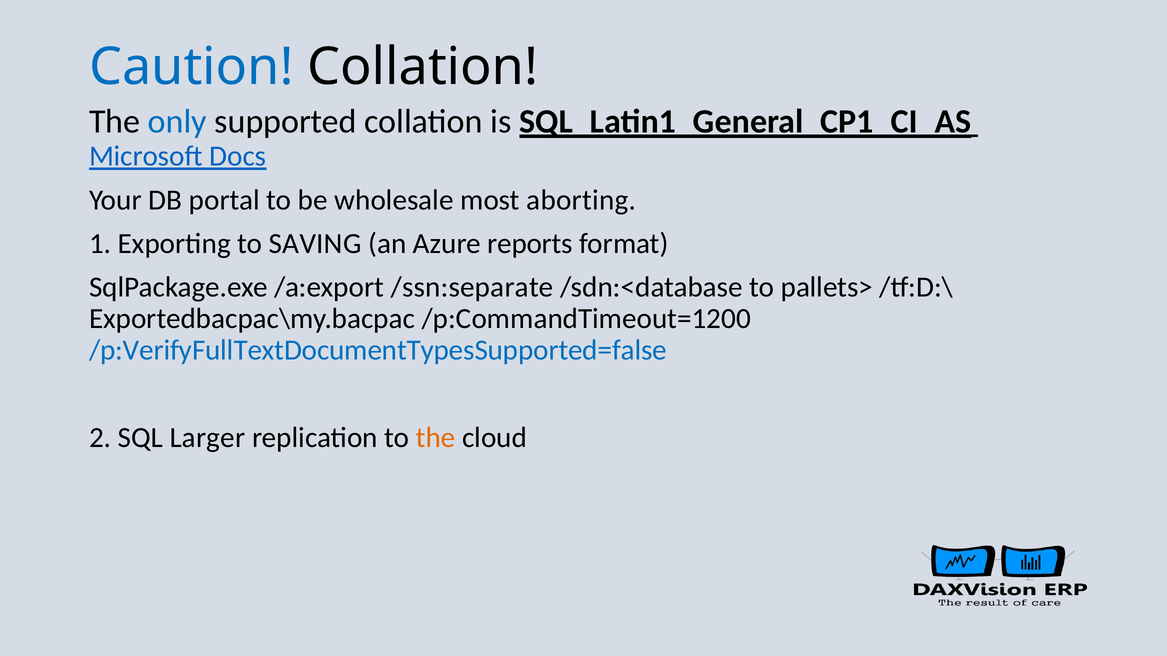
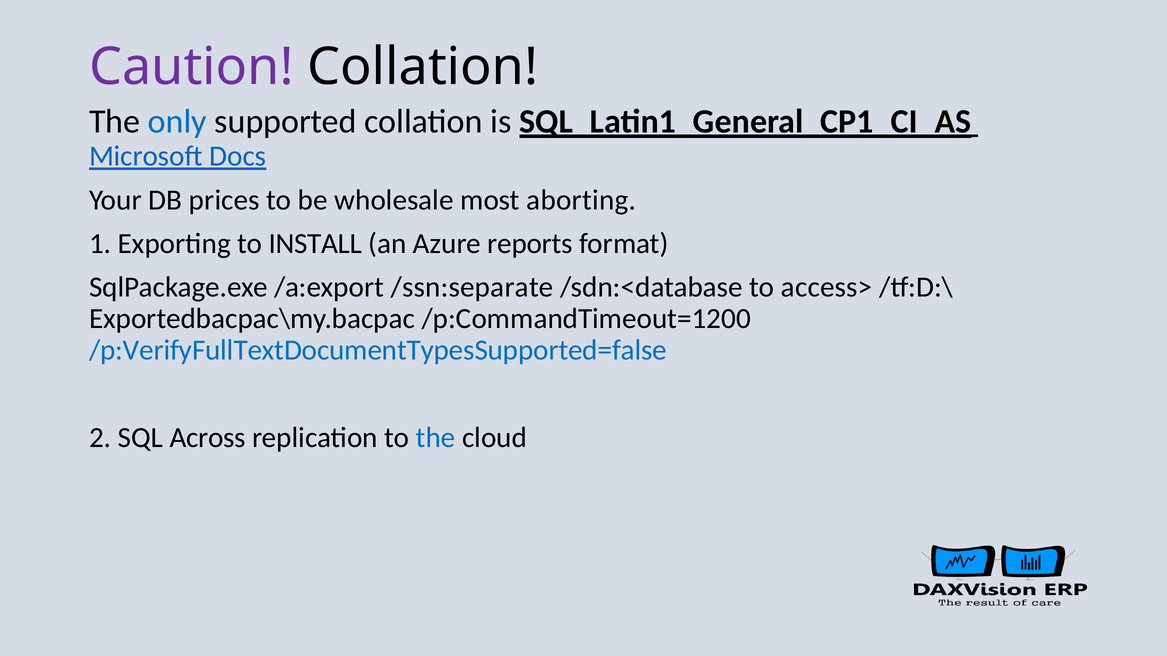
Caution colour: blue -> purple (191, 67)
portal: portal -> prices (224, 200)
SAVING: SAVING -> INSTALL (315, 244)
pallets>: pallets> -> access> (827, 287)
Larger: Larger -> Across (208, 438)
the colour: orange -> blue (436, 438)
